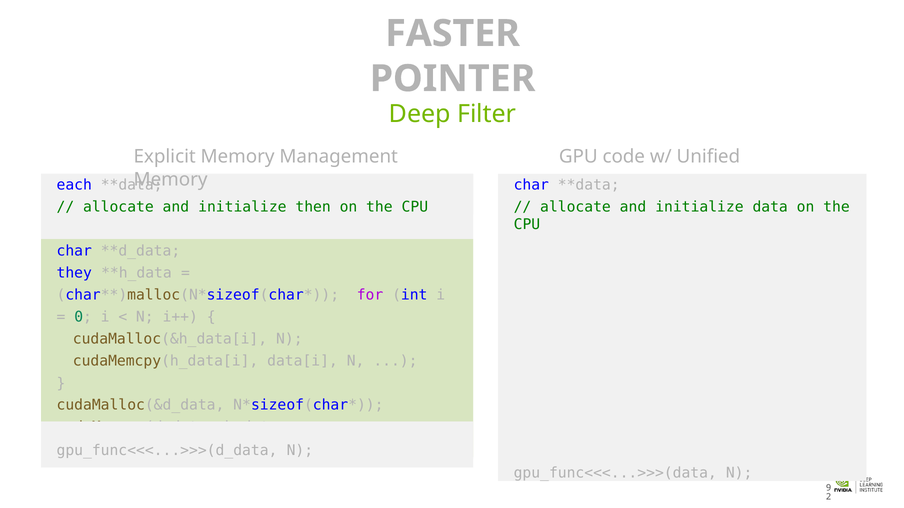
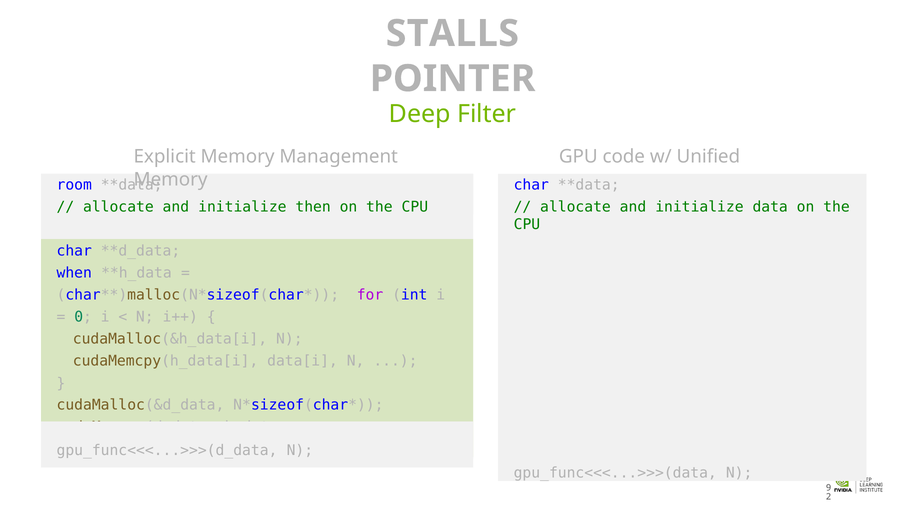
FASTER: FASTER -> STALLS (452, 34)
each: each -> room (74, 185)
they: they -> when (74, 273)
